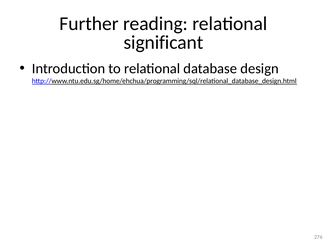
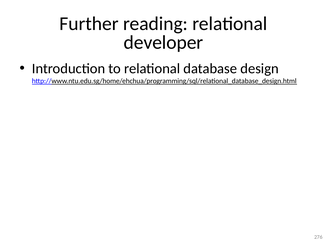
significant: significant -> developer (163, 43)
